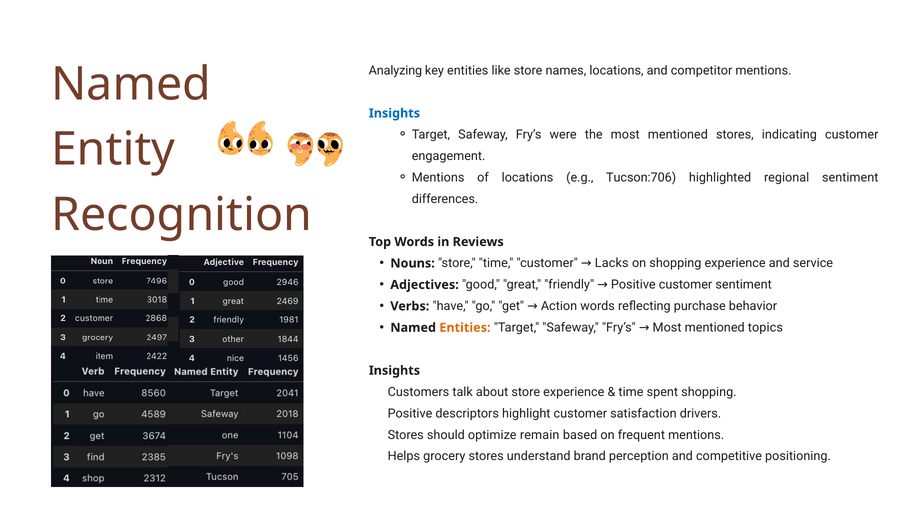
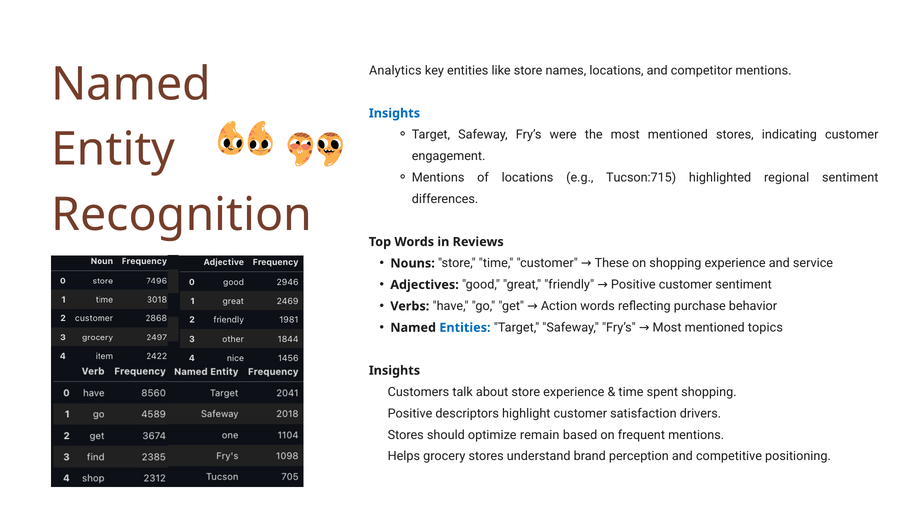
Analyzing: Analyzing -> Analytics (395, 70)
Tucson:706: Tucson:706 -> Tucson:715 (641, 178)
Lacks: Lacks -> These (612, 263)
Entities colour: orange -> blue (465, 328)
